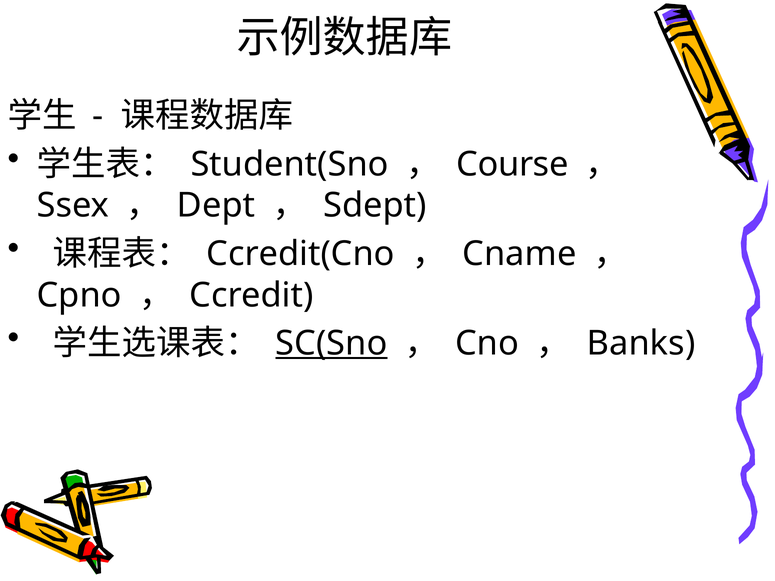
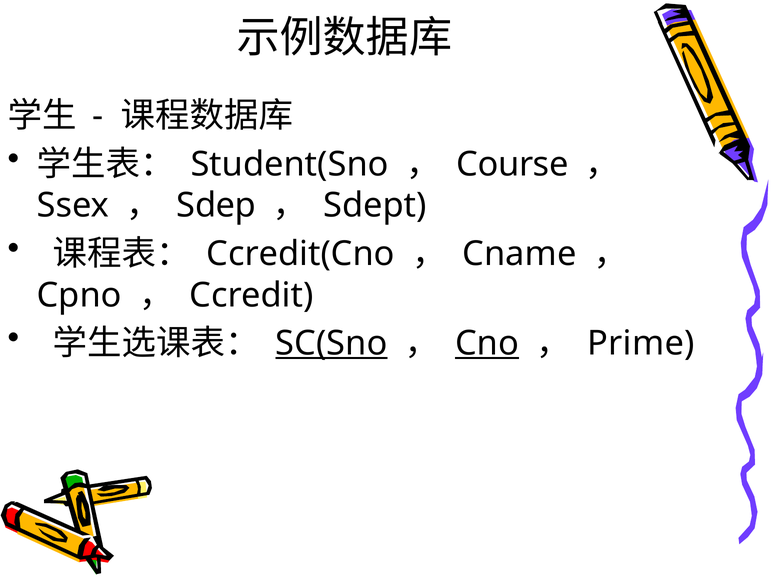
Dept: Dept -> Sdep (216, 206)
Cno underline: none -> present (487, 344)
Banks: Banks -> Prime (641, 344)
